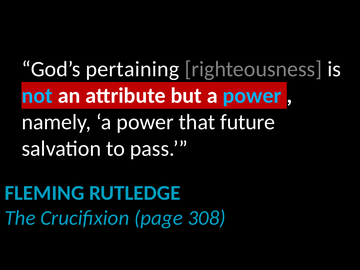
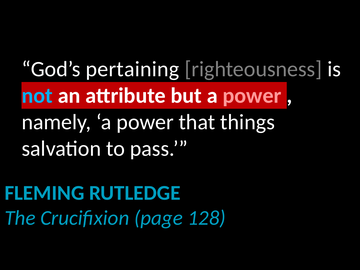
power colour: light blue -> pink (252, 96)
future: future -> things (248, 122)
308: 308 -> 128 (207, 218)
